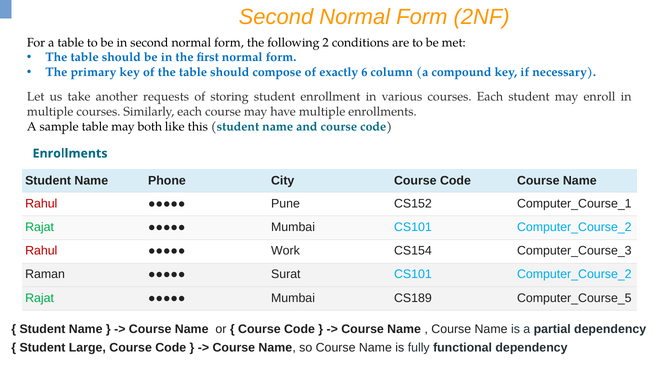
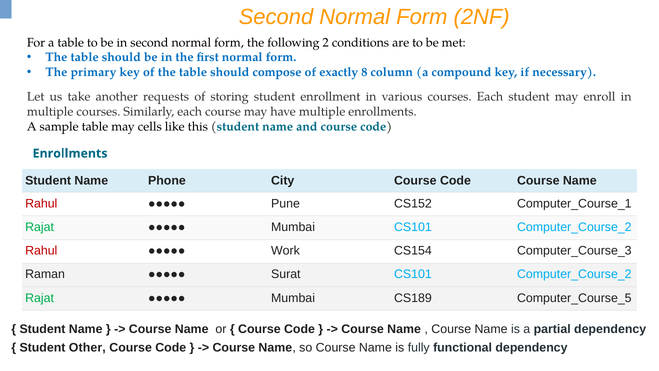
6: 6 -> 8 (364, 72)
both: both -> cells (150, 126)
Large: Large -> Other (87, 347)
